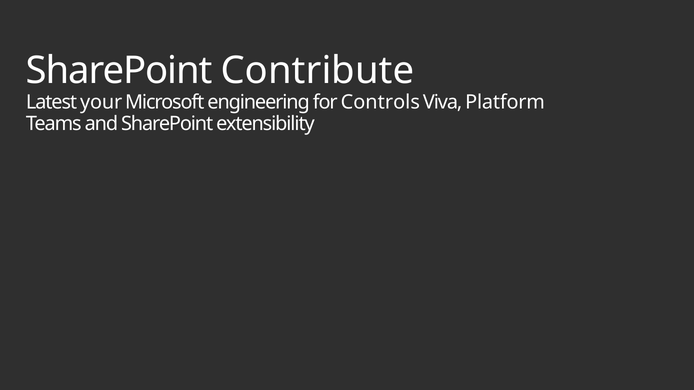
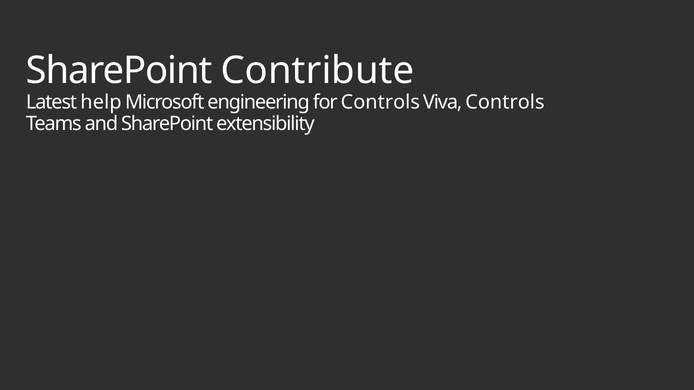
your: your -> help (101, 102)
Viva Platform: Platform -> Controls (505, 102)
